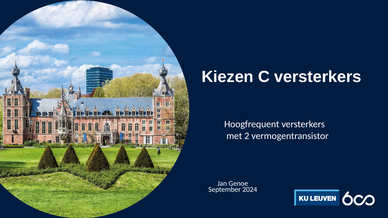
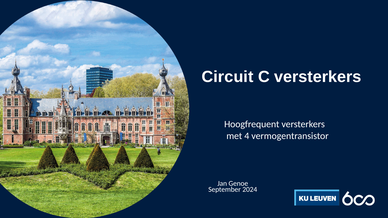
Kiezen: Kiezen -> Circuit (228, 77)
2: 2 -> 4 (247, 136)
